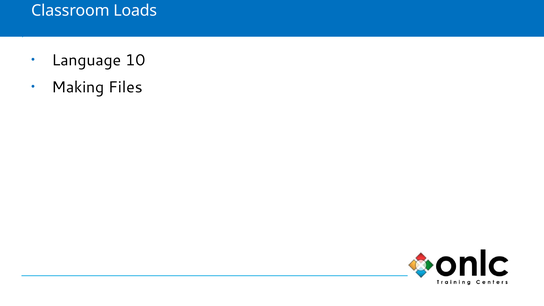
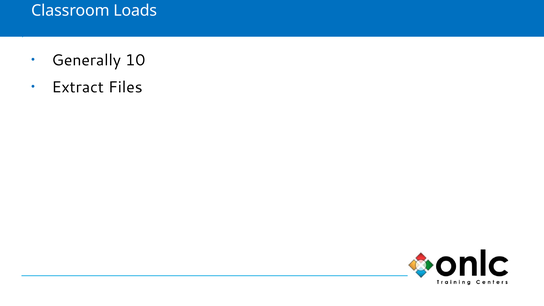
Language: Language -> Generally (86, 60)
Making: Making -> Extract (78, 87)
